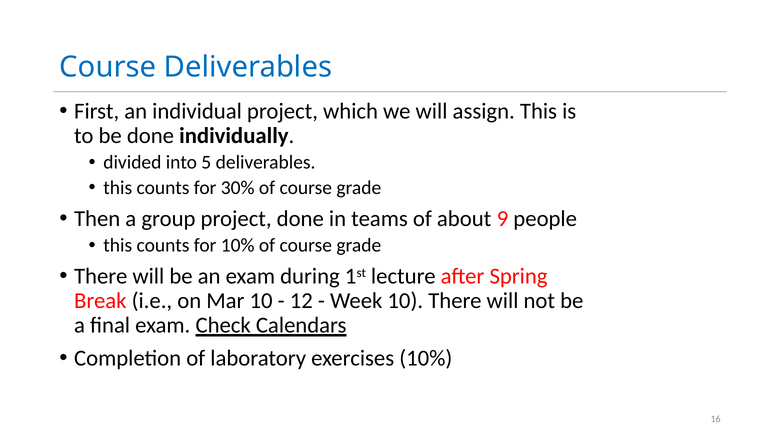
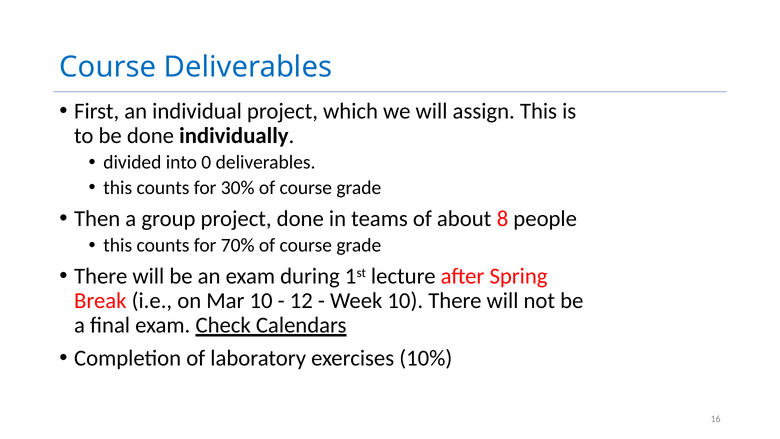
5: 5 -> 0 (206, 162)
9: 9 -> 8 (503, 218)
for 10%: 10% -> 70% (238, 245)
